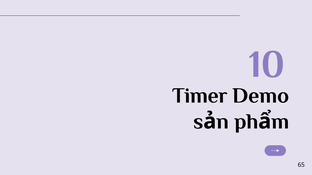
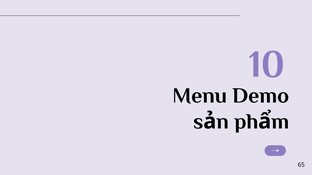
Timer: Timer -> Menu (200, 96)
